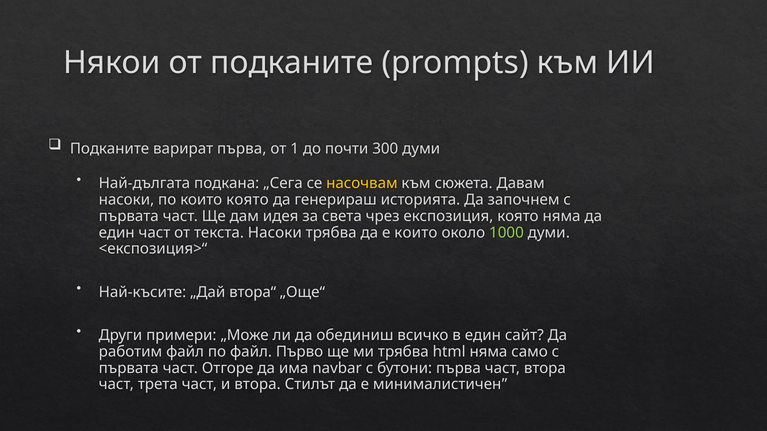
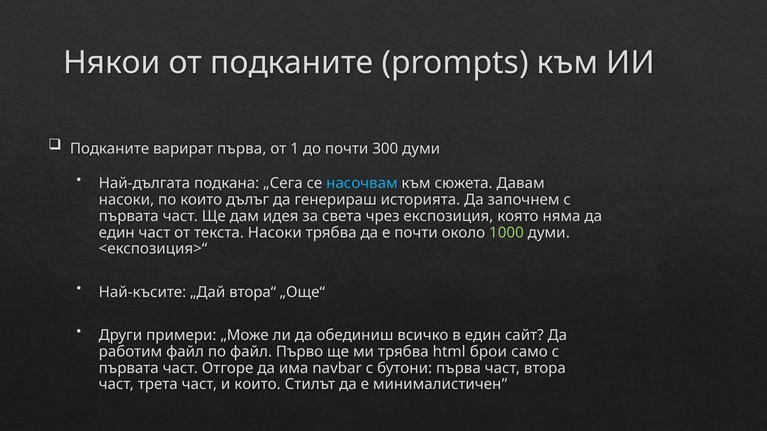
насочвам colour: yellow -> light blue (362, 184)
които която: която -> дълъг (248, 200)
е които: които -> почти (416, 233)
html няма: няма -> брои (488, 352)
и втора: втора -> които (258, 385)
